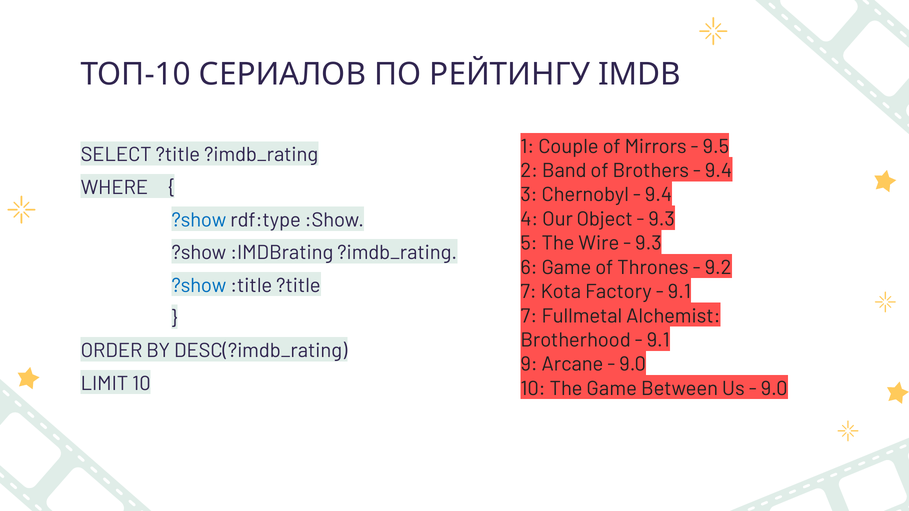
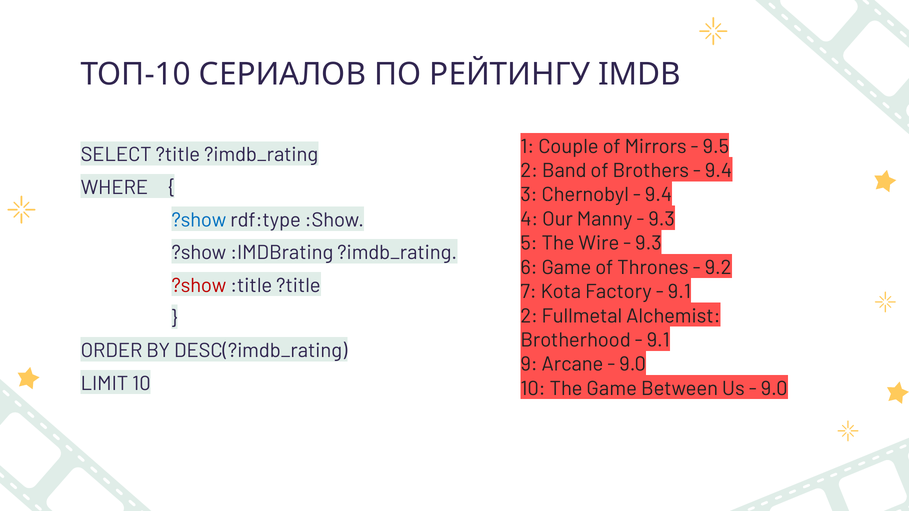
Object: Object -> Manny (605, 219)
?show colour: blue -> red (199, 286)
7: 7 -> 2 (529, 316)
